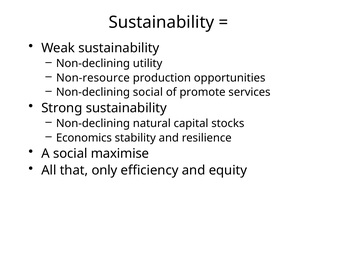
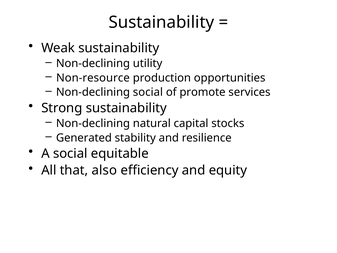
Economics: Economics -> Generated (84, 138)
maximise: maximise -> equitable (120, 153)
only: only -> also (104, 170)
